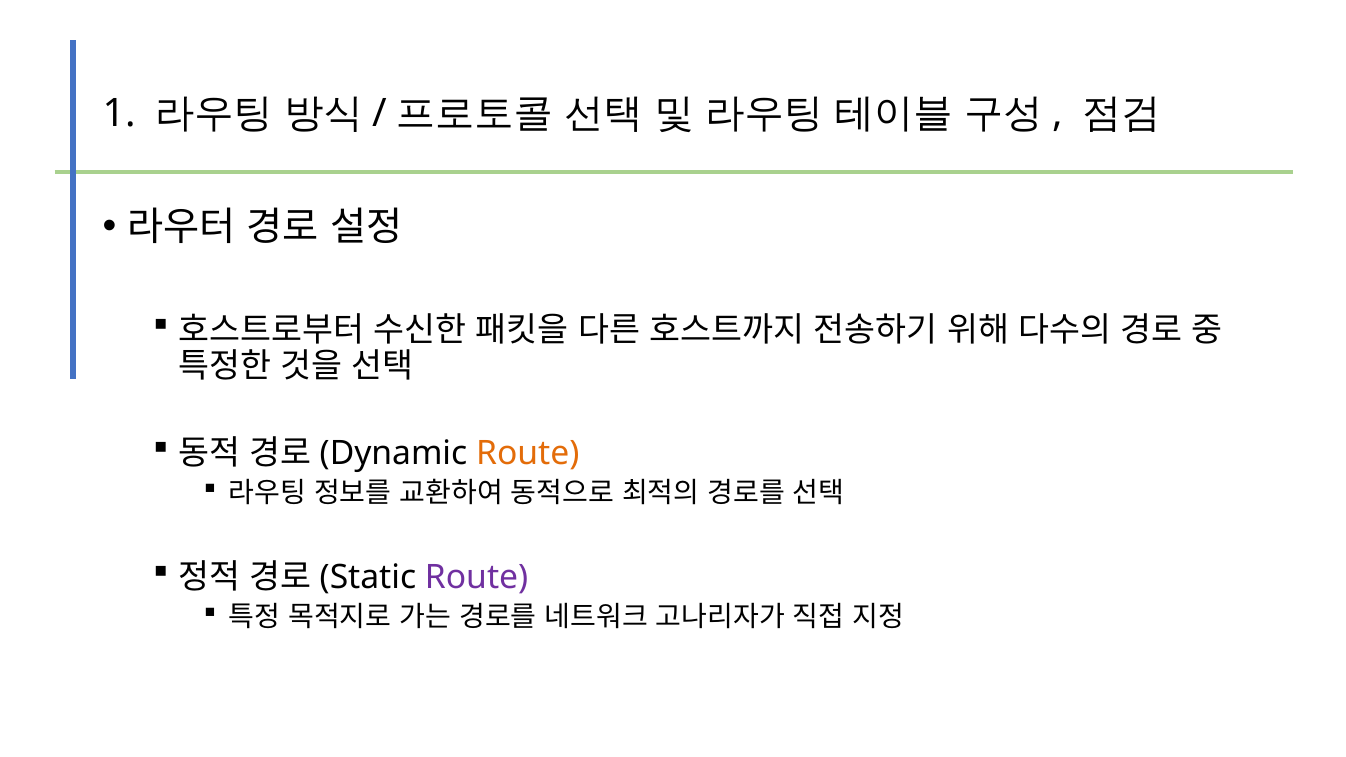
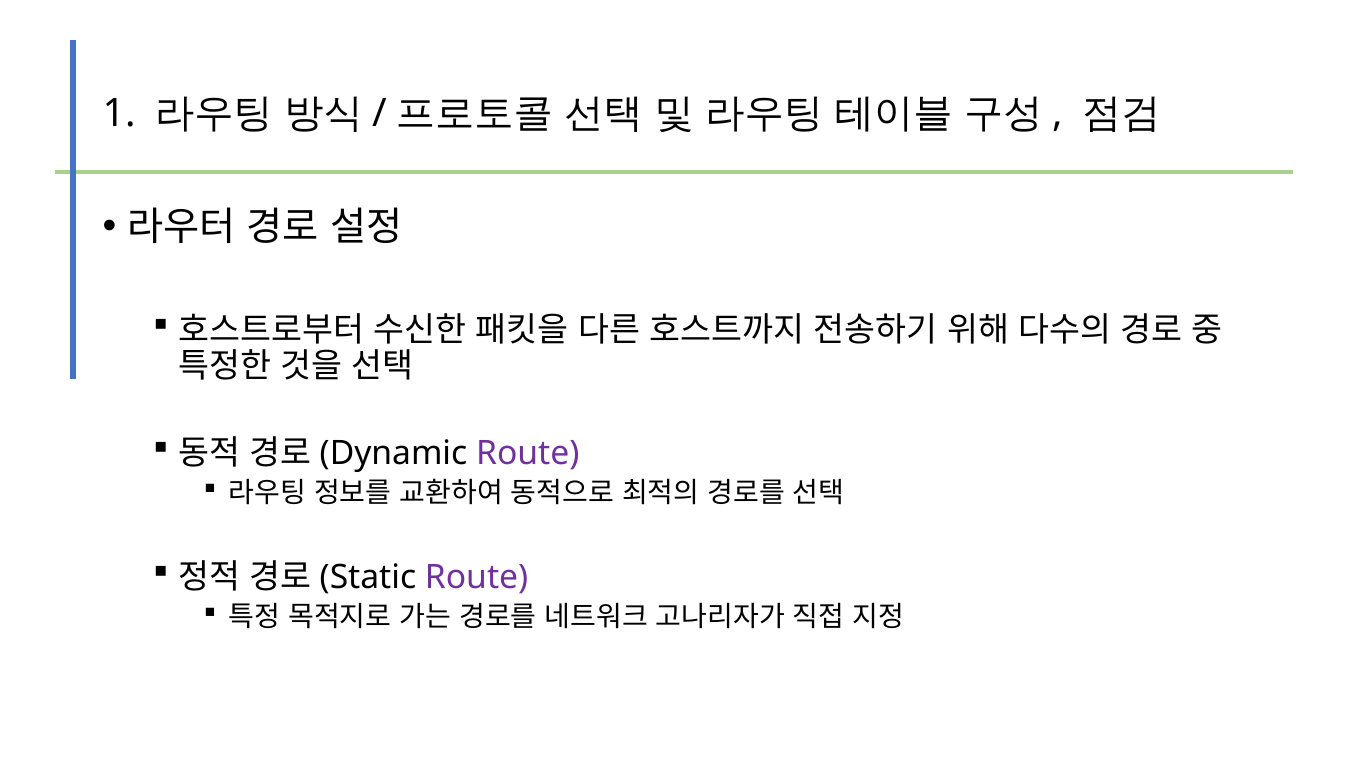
Route colour: orange -> purple (528, 453)
